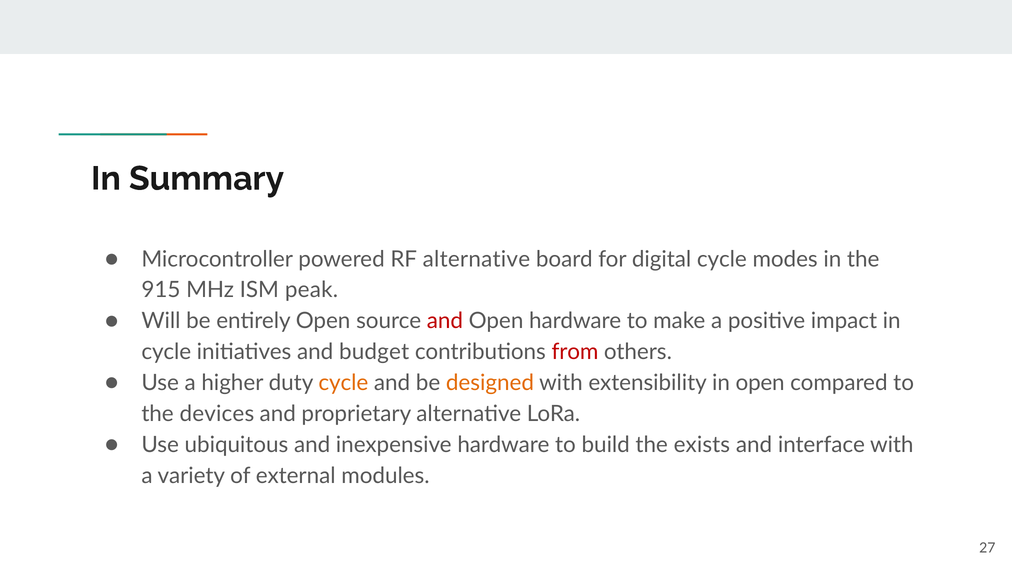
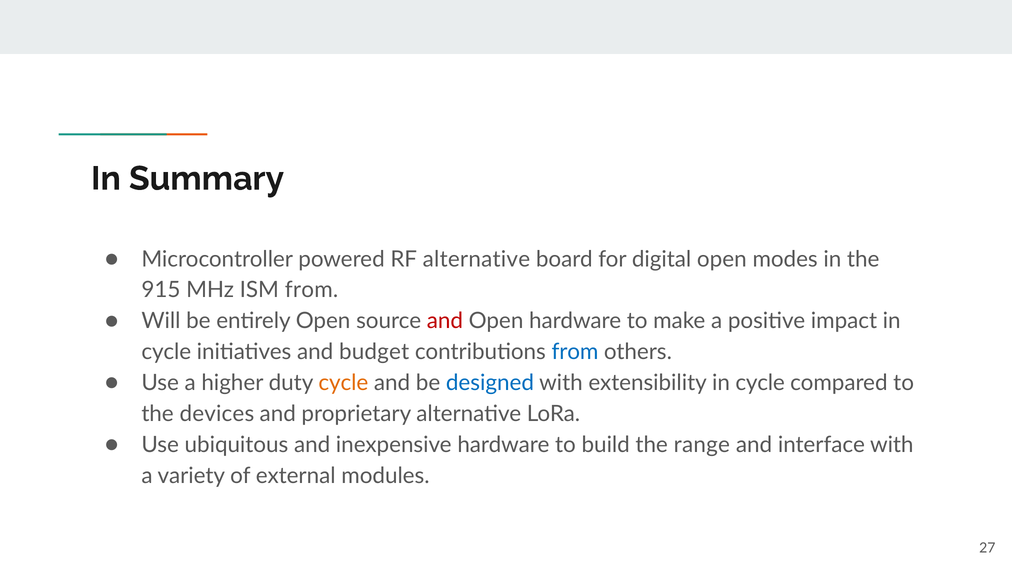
digital cycle: cycle -> open (722, 259)
ISM peak: peak -> from (312, 290)
from colour: red -> blue (575, 352)
designed colour: orange -> blue (490, 383)
extensibility in open: open -> cycle (760, 383)
exists: exists -> range (702, 445)
